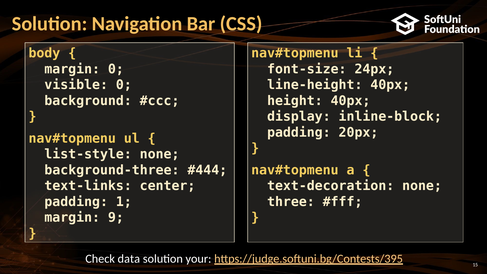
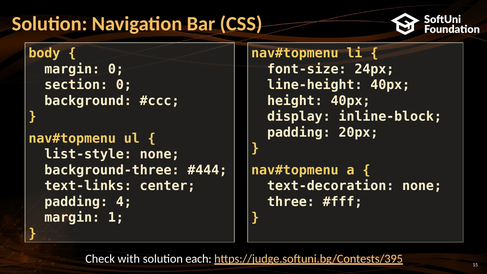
visible: visible -> section (76, 85)
1: 1 -> 4 (124, 202)
9: 9 -> 1 (116, 218)
data: data -> with (129, 259)
your: your -> each (199, 259)
